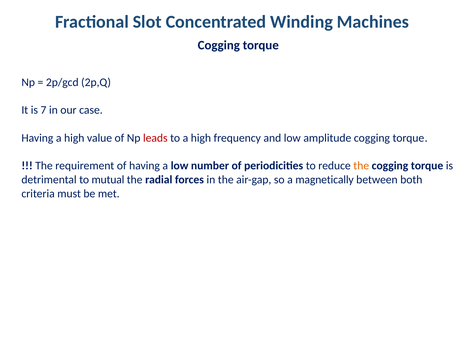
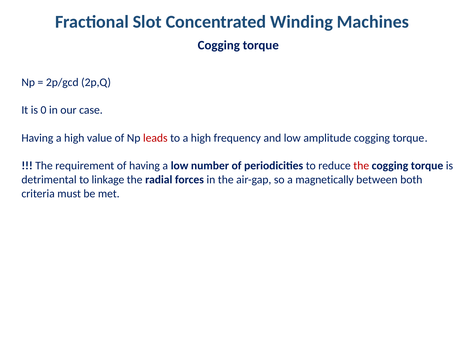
7: 7 -> 0 (43, 110)
the colour: orange -> red (361, 165)
mutual: mutual -> linkage (108, 179)
